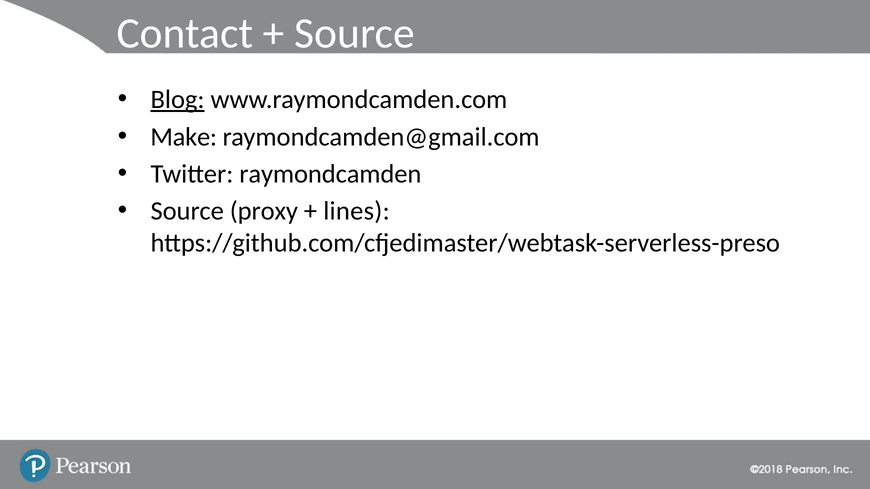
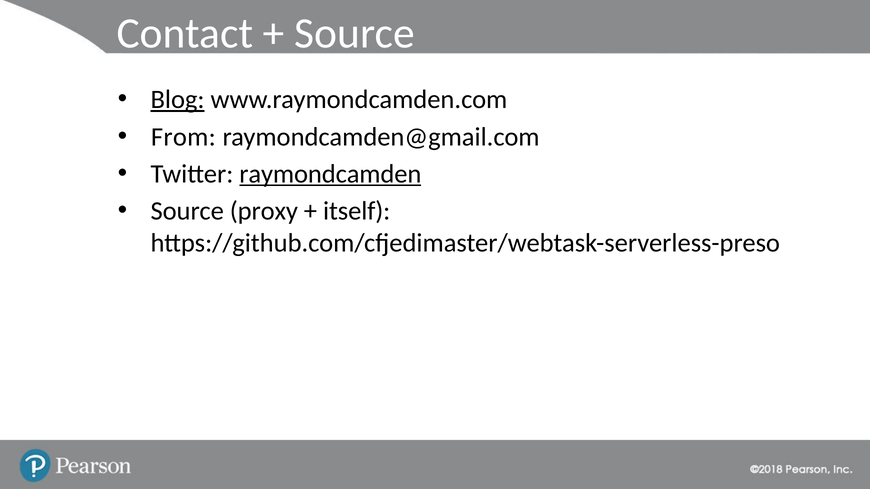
Make: Make -> From (183, 137)
raymondcamden underline: none -> present (330, 174)
lines: lines -> itself (357, 211)
